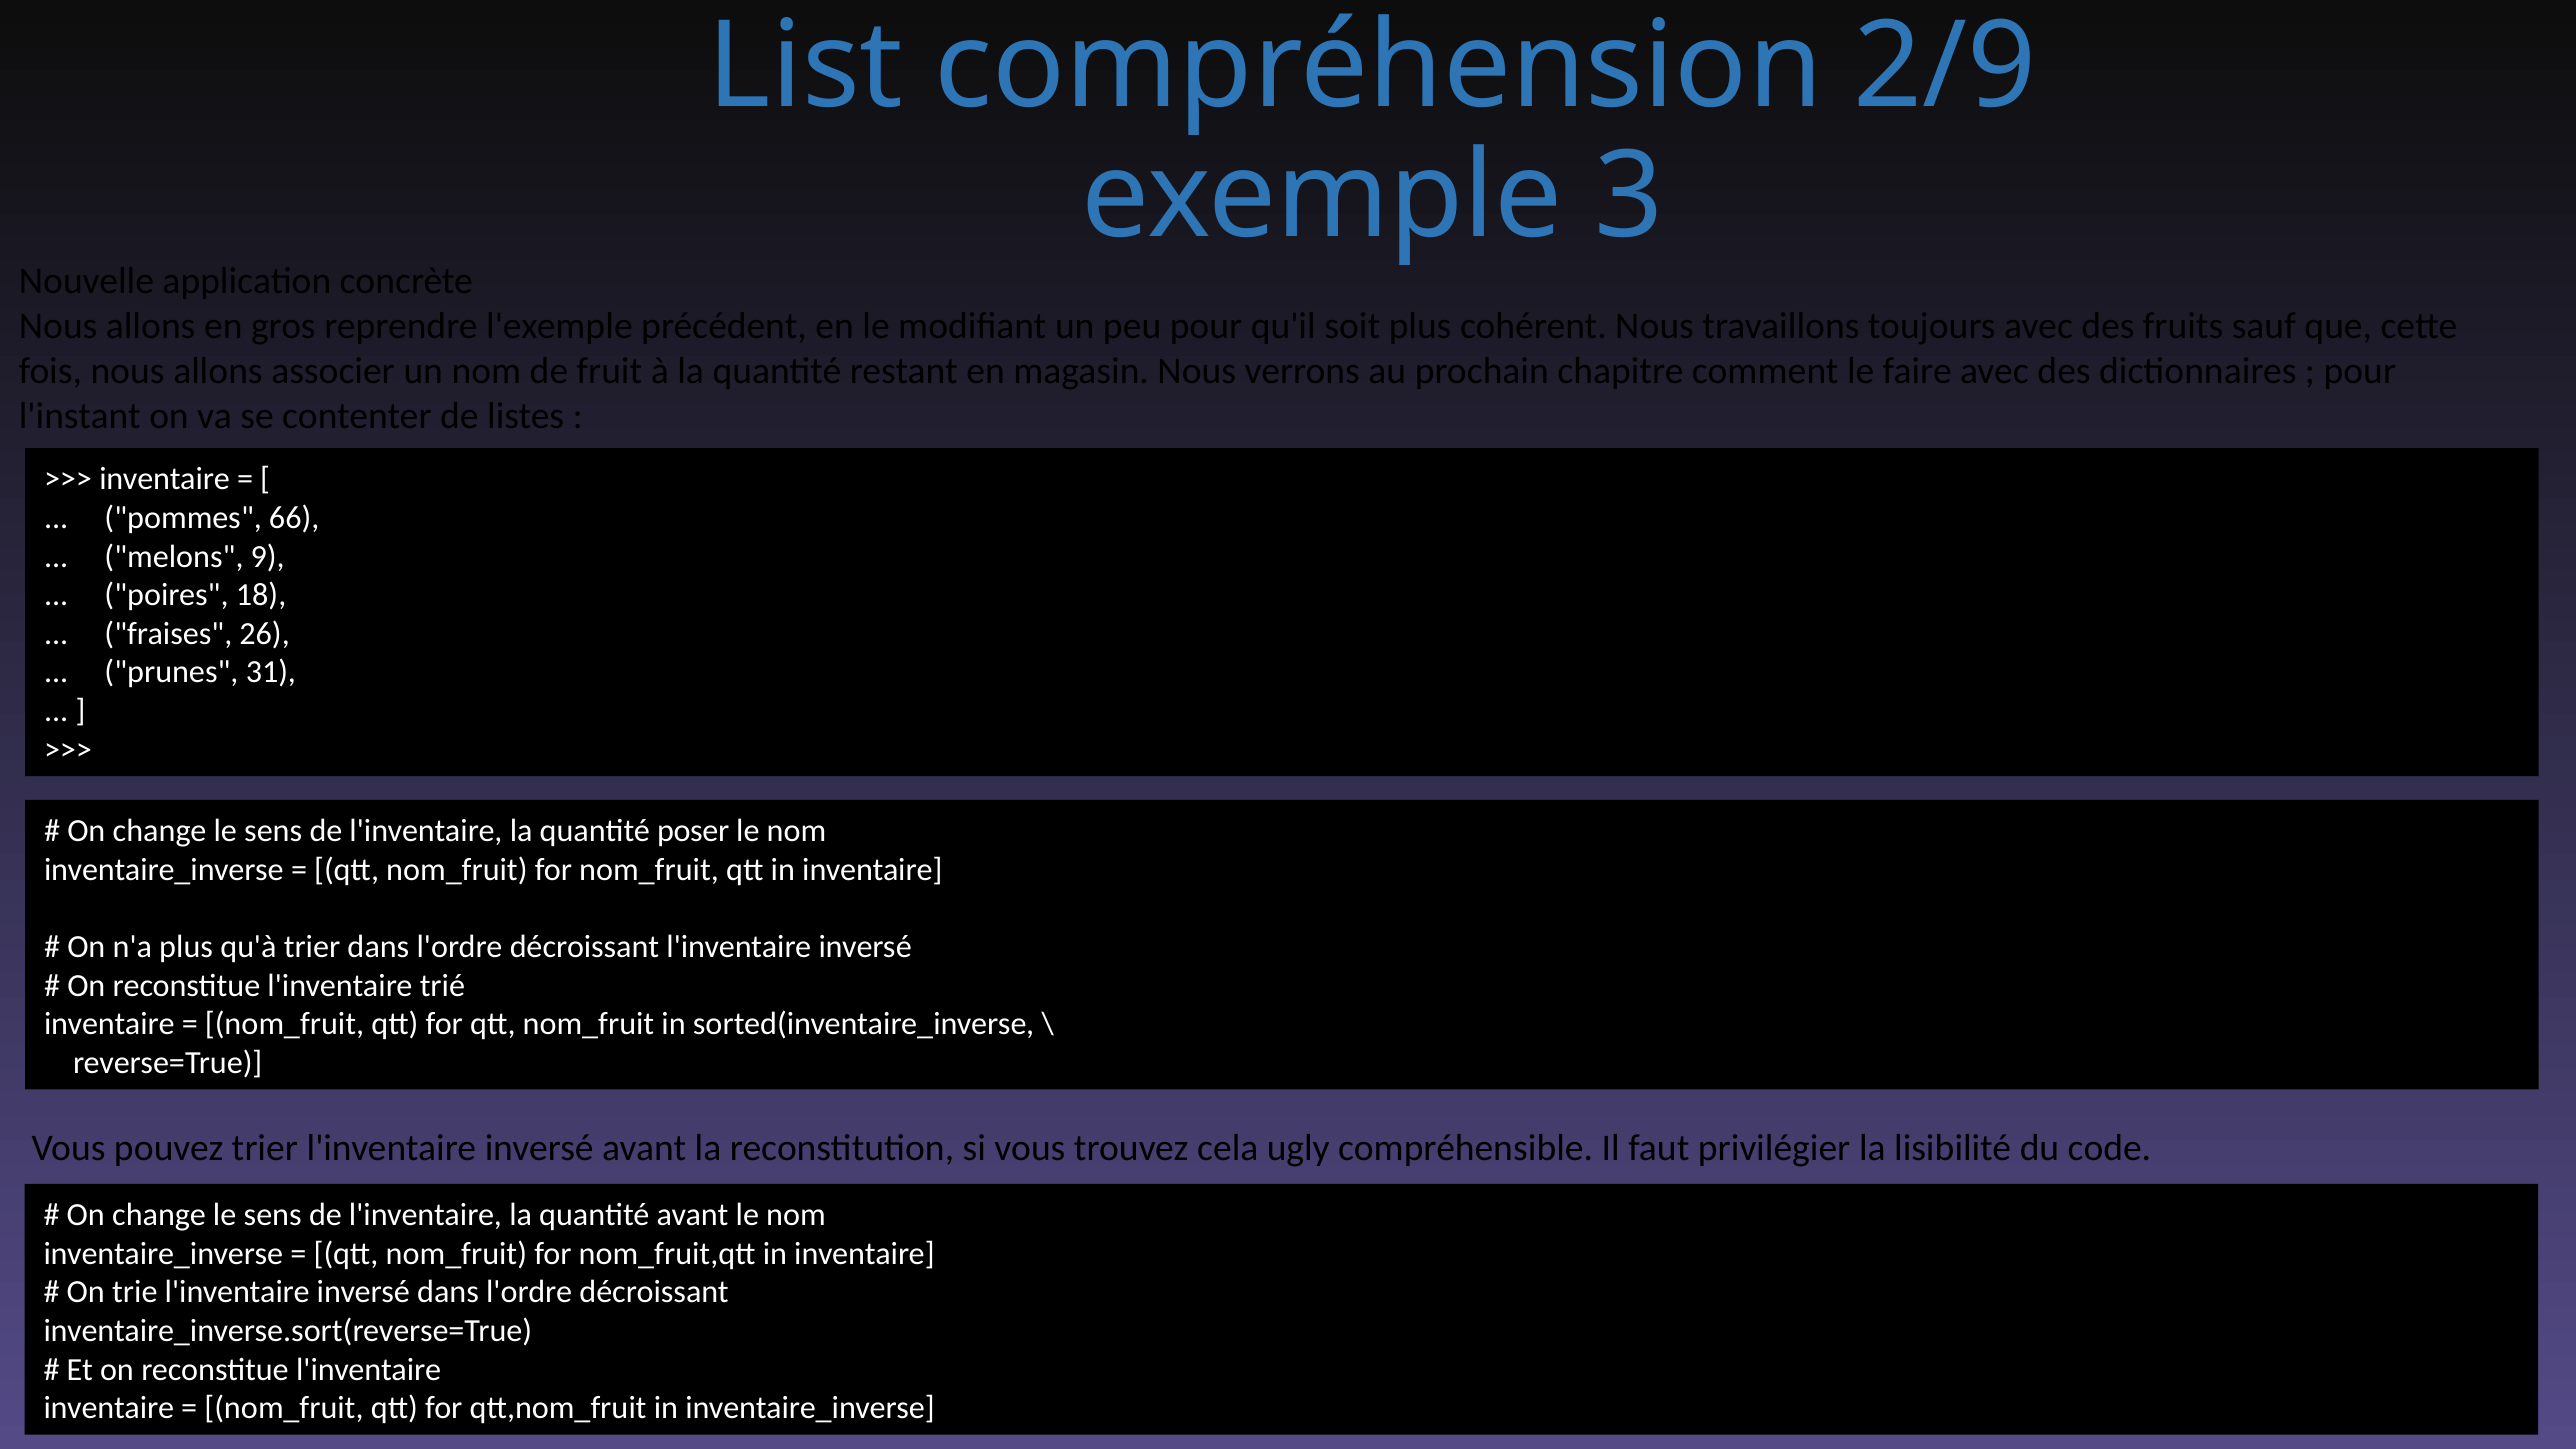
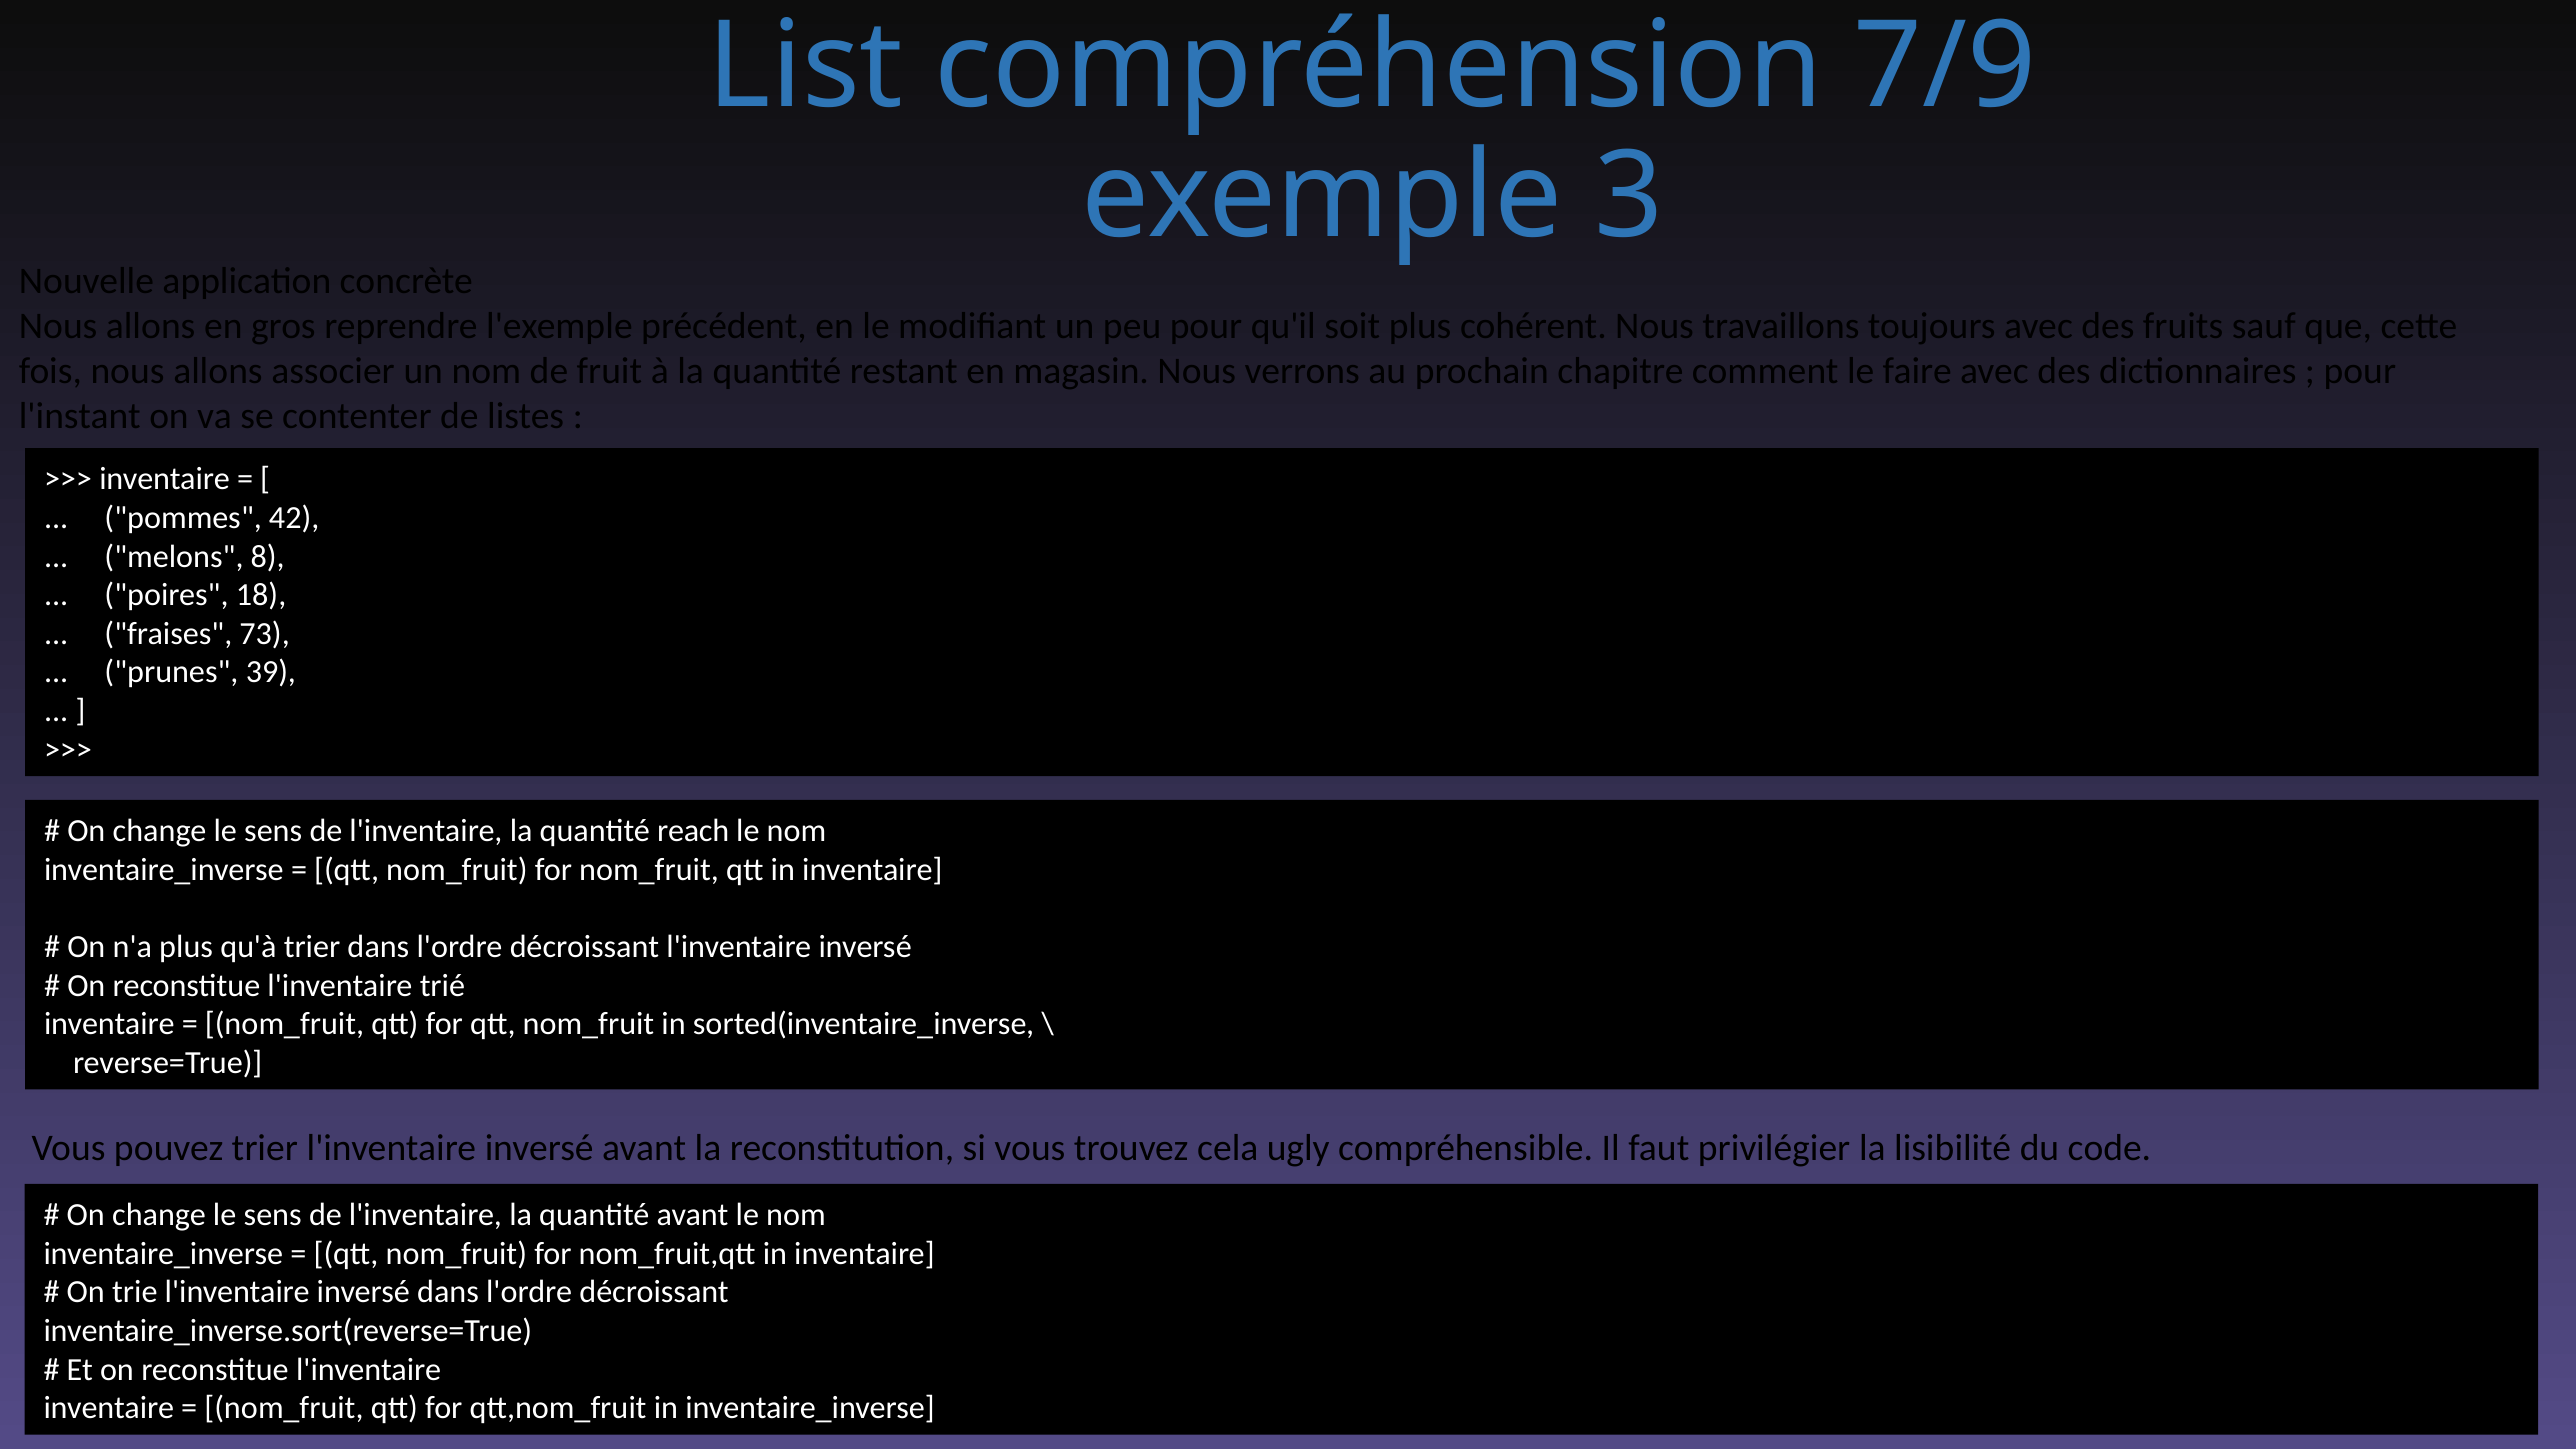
2/9: 2/9 -> 7/9 (1945, 66)
66: 66 -> 42 (294, 518)
9: 9 -> 8 (268, 556)
26: 26 -> 73 (265, 634)
31: 31 -> 39 (271, 672)
poser: poser -> reach (693, 831)
